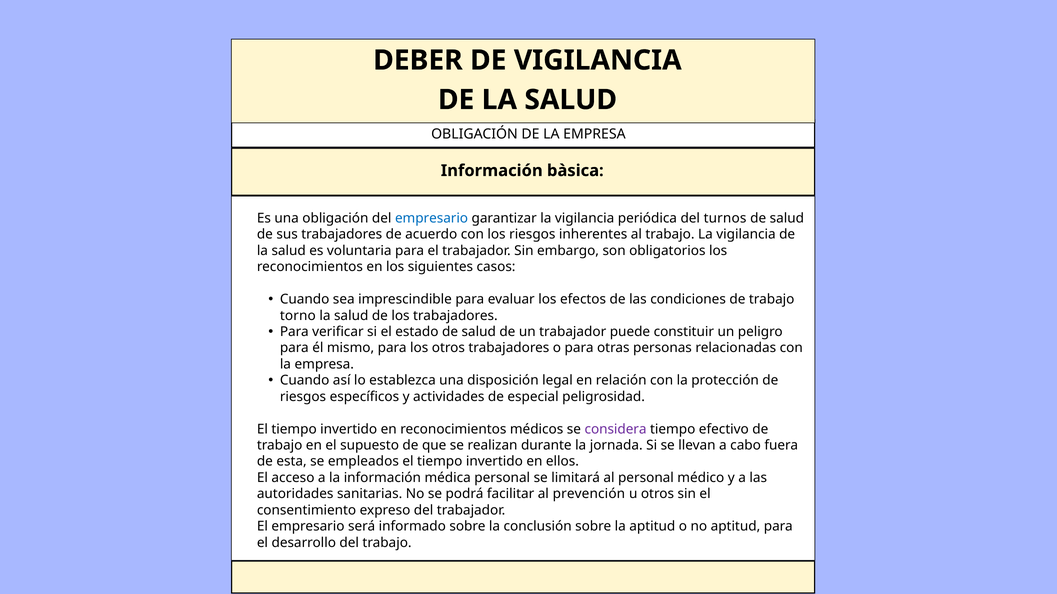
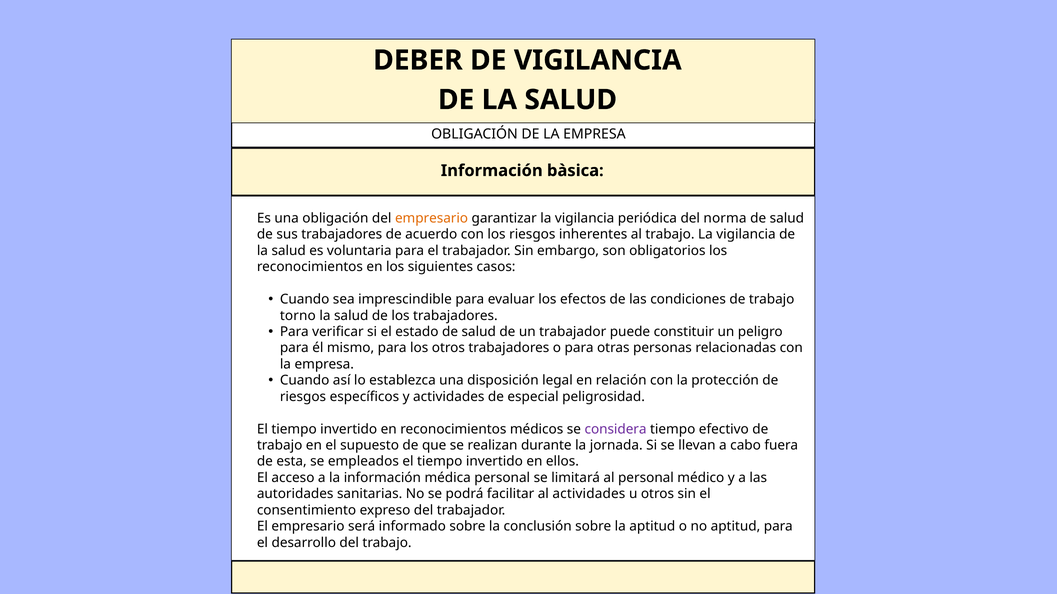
empresario colour: blue -> orange (432, 218)
turnos: turnos -> norma (725, 218)
al prevención: prevención -> actividades (589, 494)
